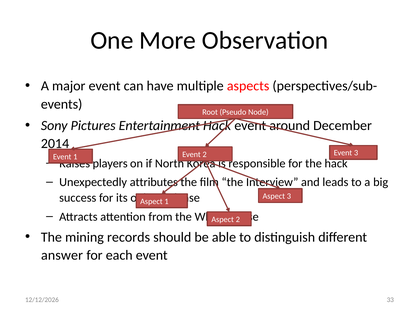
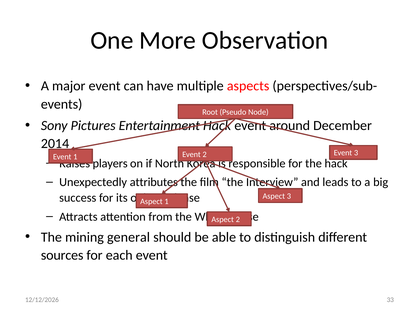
records: records -> general (129, 237)
answer: answer -> sources (62, 255)
